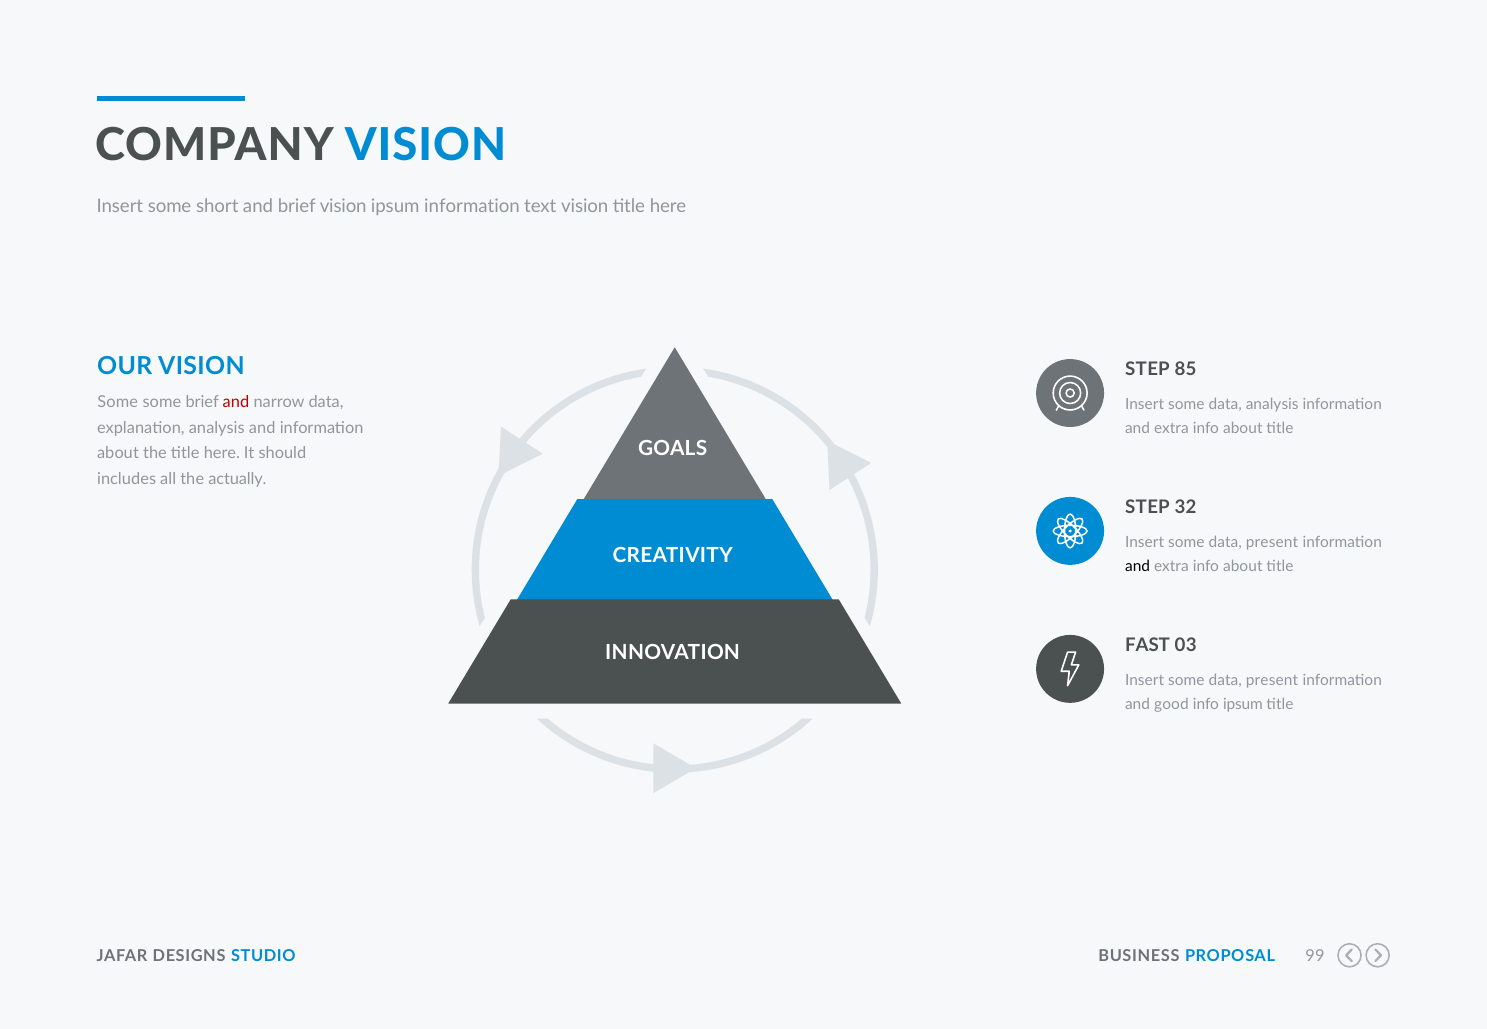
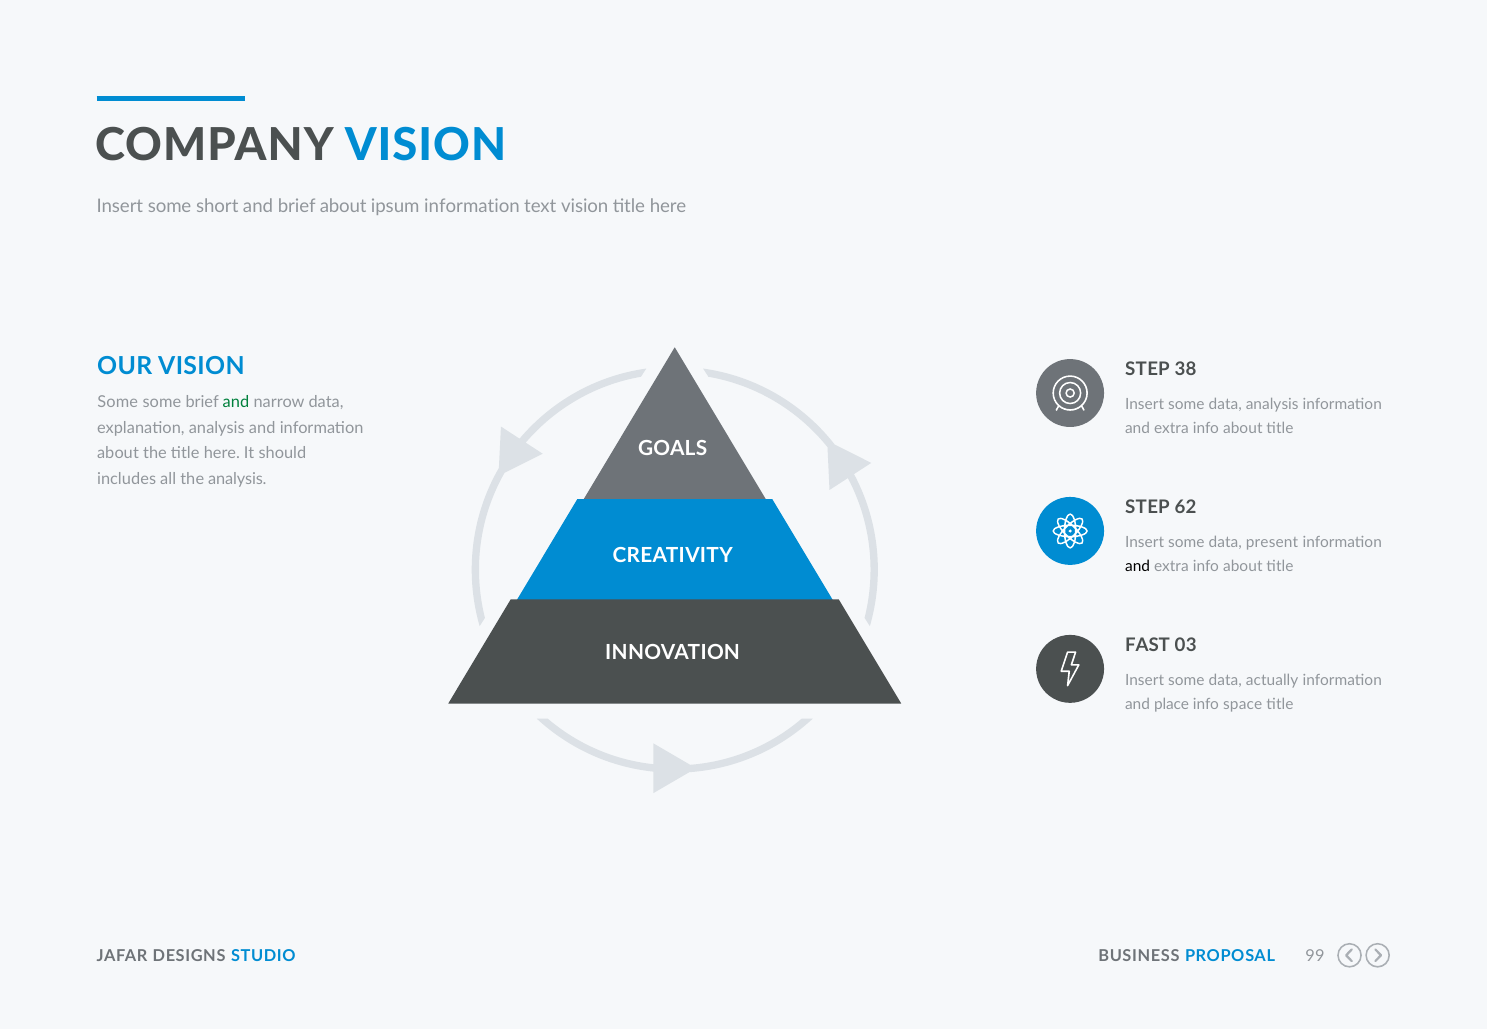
brief vision: vision -> about (343, 207)
85: 85 -> 38 (1186, 370)
and colour: red -> green (236, 402)
the actually: actually -> analysis (237, 479)
32: 32 -> 62 (1186, 508)
present: present -> actually (1272, 680)
good: good -> place (1172, 705)
info ipsum: ipsum -> space (1243, 705)
